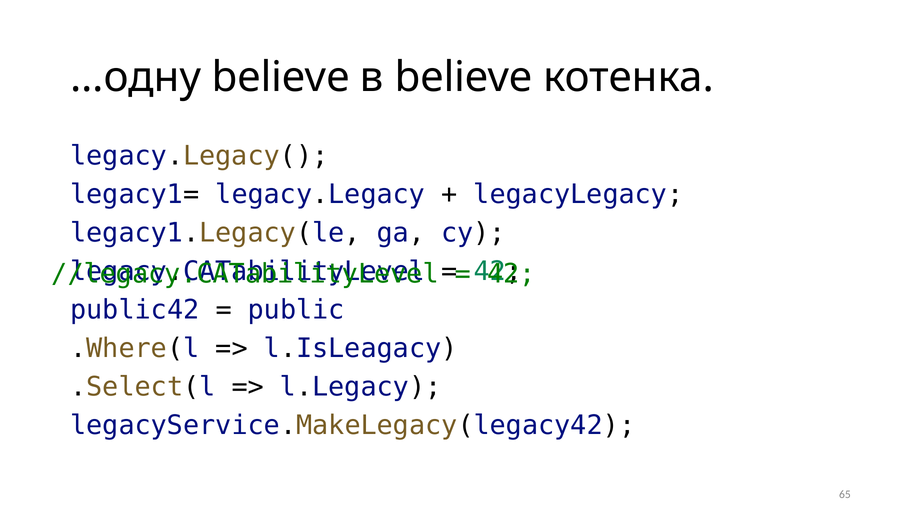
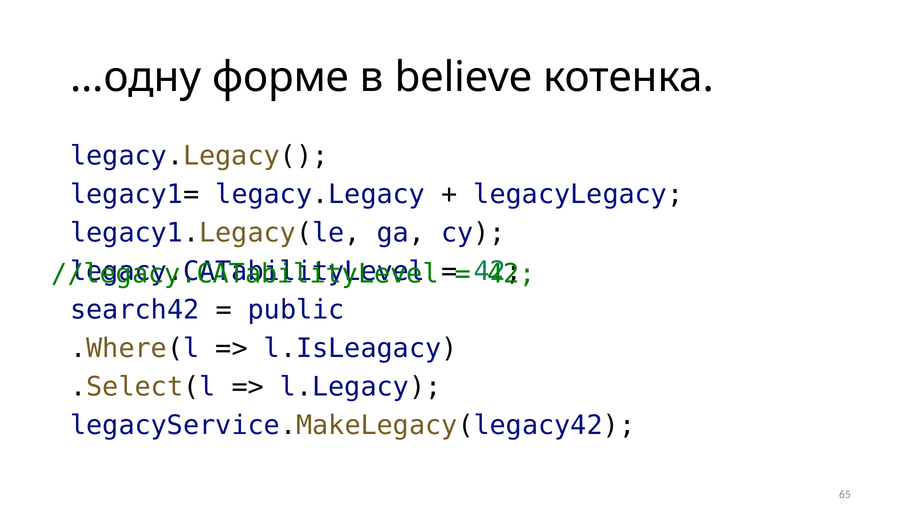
…одну believe: believe -> форме (281, 77)
public42: public42 -> search42 (135, 310)
